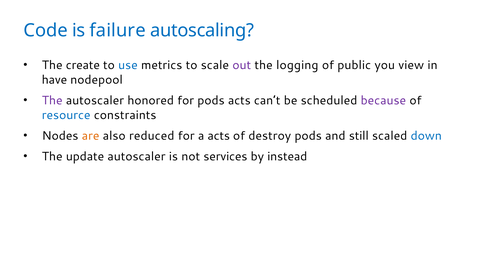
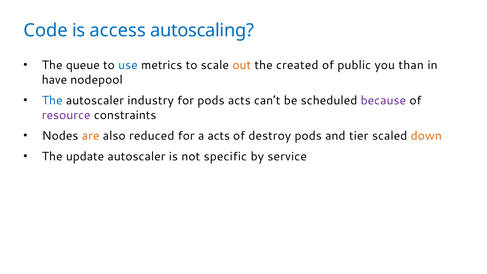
failure: failure -> access (118, 30)
create: create -> queue (83, 65)
out colour: purple -> orange (242, 65)
logging: logging -> created (297, 65)
view: view -> than (411, 65)
The colour: purple -> blue (52, 100)
honored: honored -> industry (151, 100)
resource colour: blue -> purple (66, 115)
still: still -> tier (359, 136)
down colour: blue -> orange (426, 136)
services: services -> specific (225, 156)
instead: instead -> service (287, 156)
